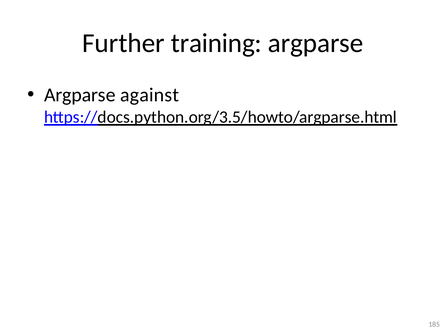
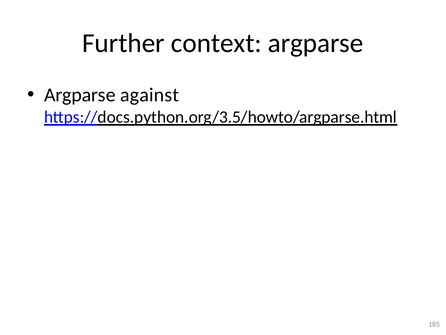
training: training -> context (216, 43)
